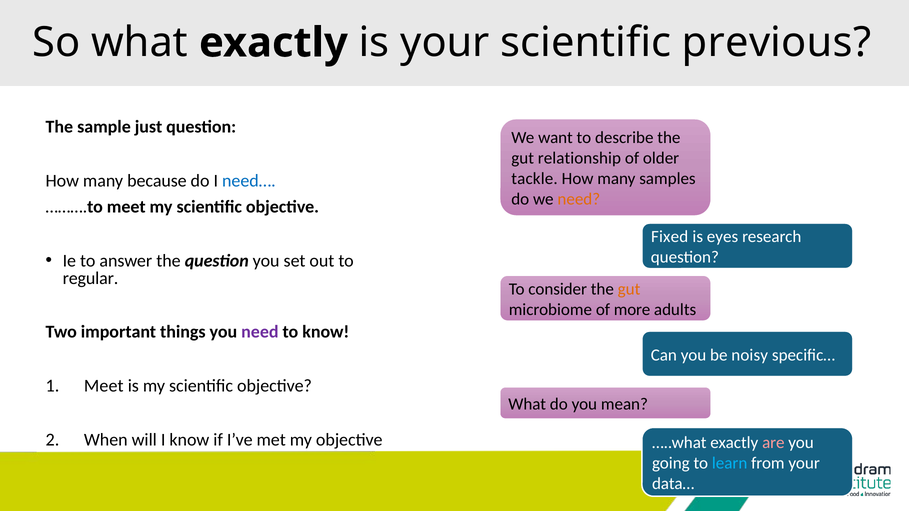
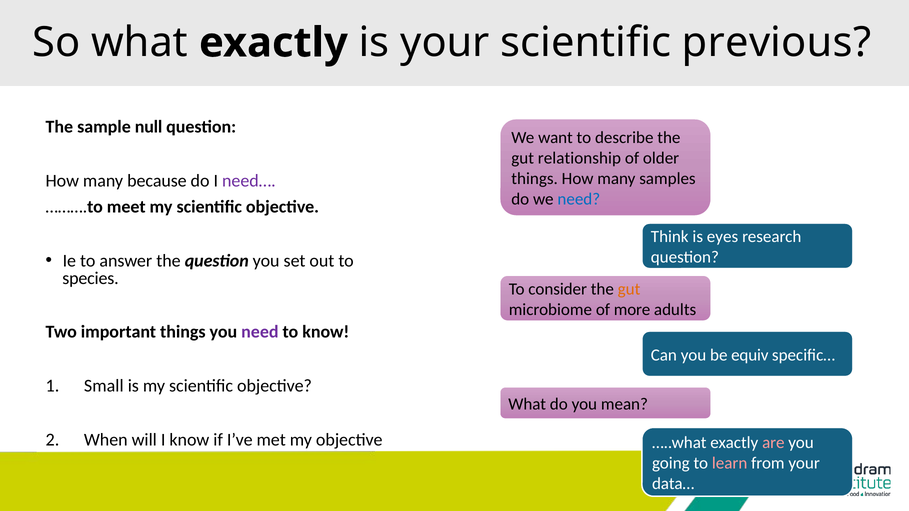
just: just -> null (149, 127)
tackle: tackle -> things (535, 179)
need… colour: blue -> purple (249, 181)
need colour: orange -> blue (579, 199)
Fixed: Fixed -> Think (670, 237)
regular: regular -> species (91, 278)
noisy: noisy -> equiv (750, 355)
Meet: Meet -> Small (104, 386)
learn colour: light blue -> pink (730, 463)
